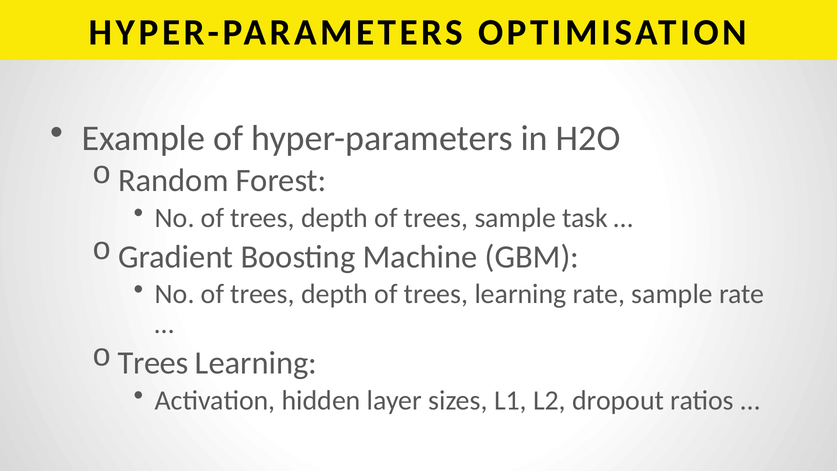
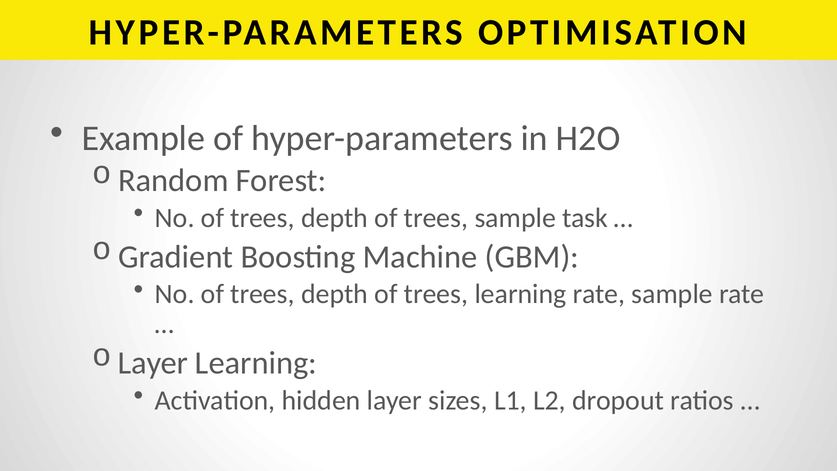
Trees: Trees -> Layer (153, 363)
